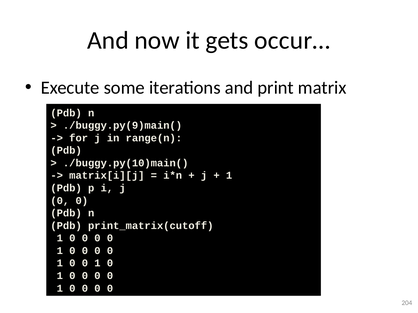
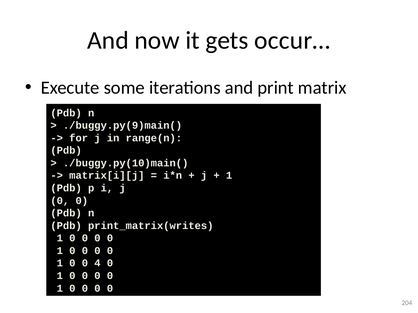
print_matrix(cutoff: print_matrix(cutoff -> print_matrix(writes (151, 226)
1 0 0 1: 1 -> 4 (97, 264)
